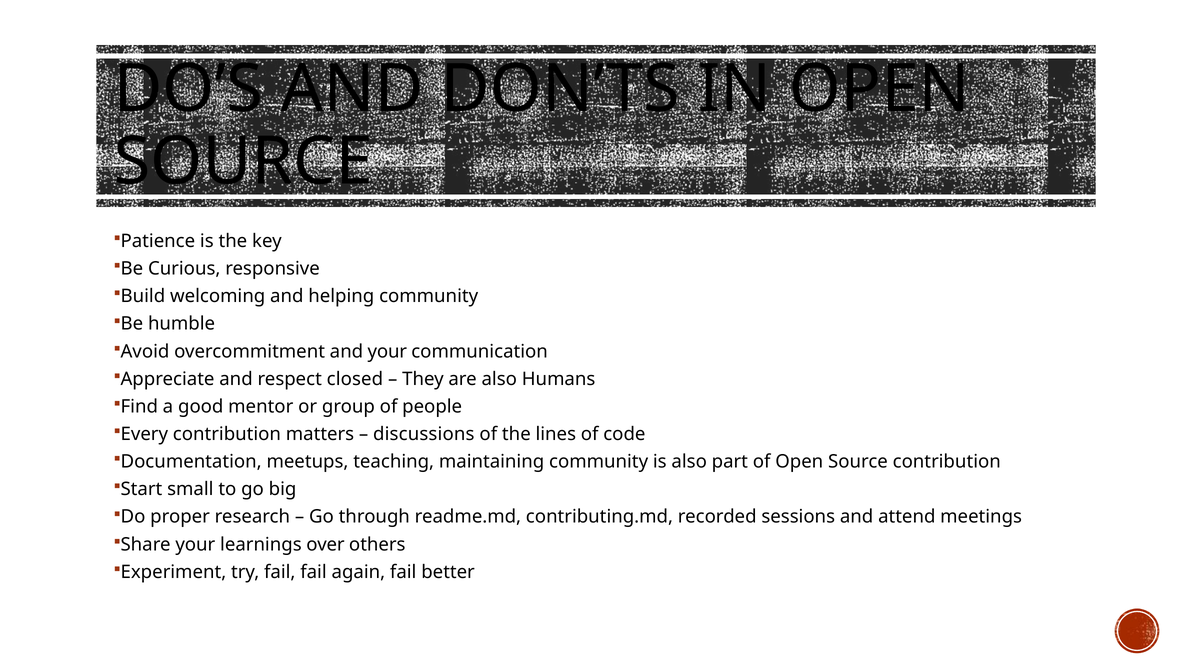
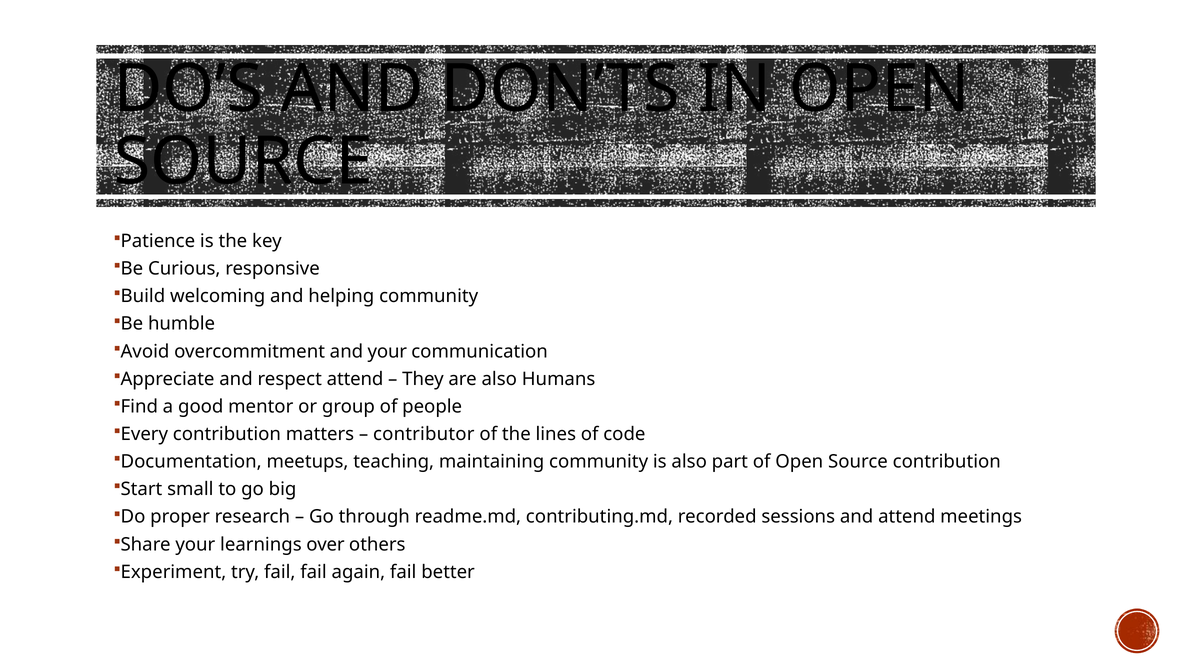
respect closed: closed -> attend (355, 379)
discussions: discussions -> contributor (424, 434)
